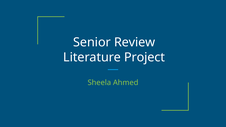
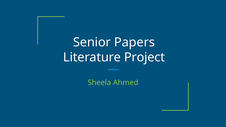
Review: Review -> Papers (134, 42)
